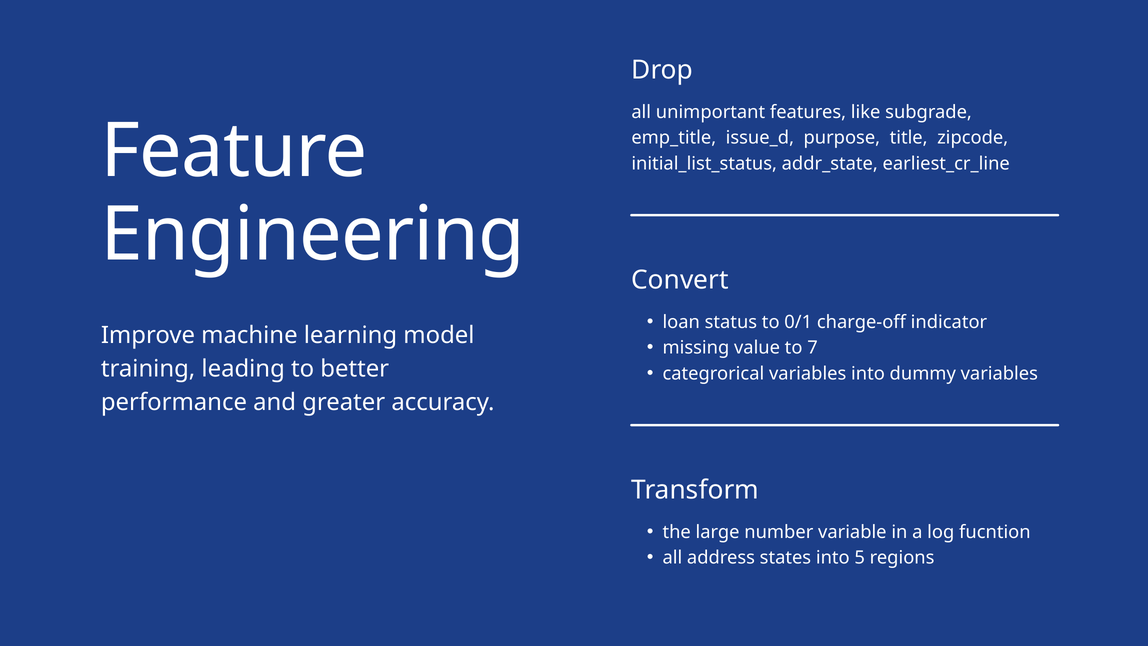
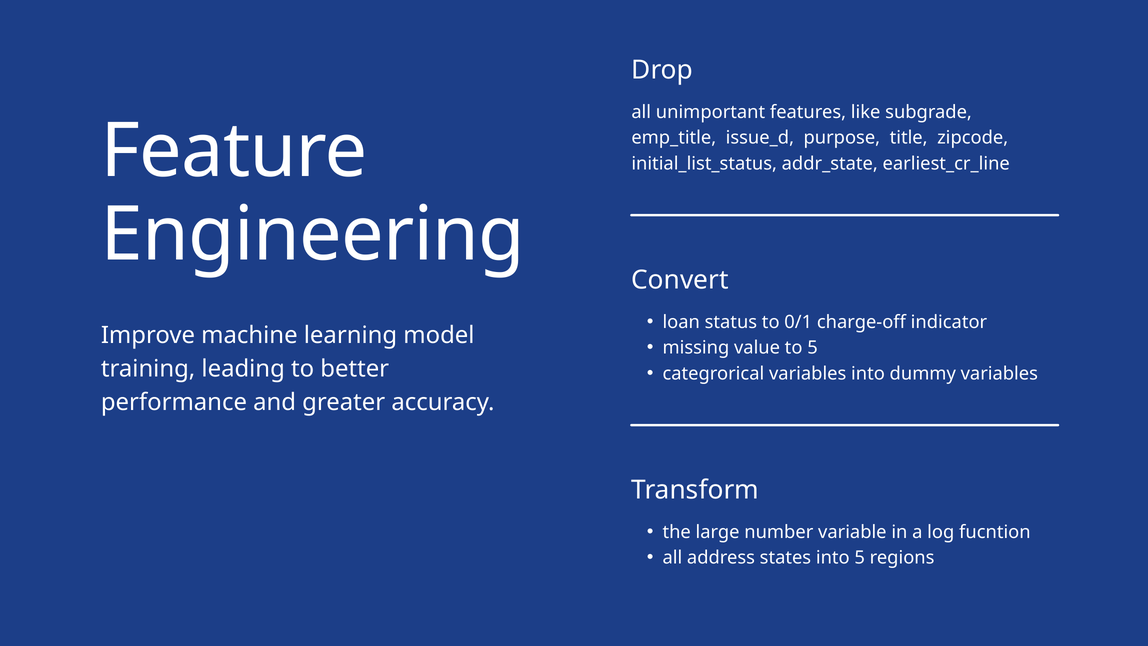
to 7: 7 -> 5 (813, 348)
